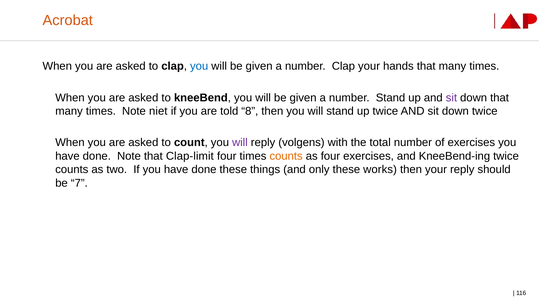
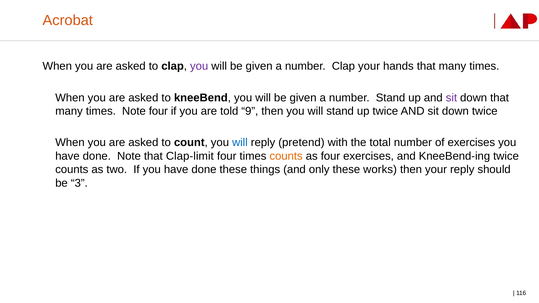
you colour: blue -> purple (199, 66)
Note niet: niet -> four (158, 111)
8: 8 -> 9 (250, 111)
will colour: purple -> blue (240, 143)
volgens: volgens -> pretend (301, 143)
7: 7 -> 3 (79, 183)
